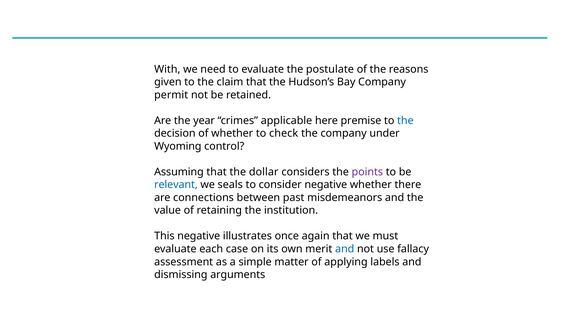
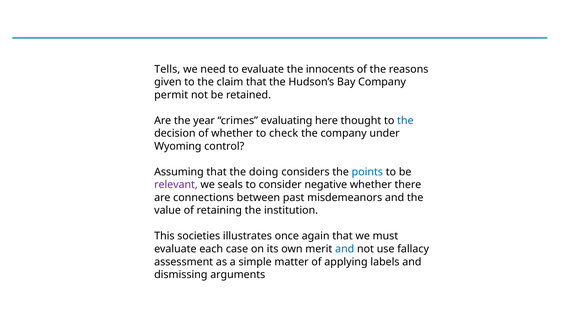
With: With -> Tells (167, 69)
postulate: postulate -> innocents (330, 69)
applicable: applicable -> evaluating (287, 120)
premise: premise -> thought (361, 120)
dollar: dollar -> doing (264, 172)
points colour: purple -> blue (367, 172)
relevant colour: blue -> purple (176, 185)
This negative: negative -> societies (199, 236)
